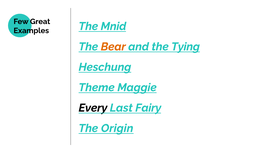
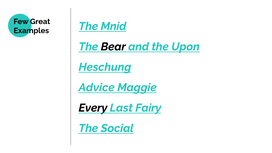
Bear colour: orange -> black (113, 47)
Tying: Tying -> Upon (186, 47)
Theme: Theme -> Advice (97, 87)
Origin: Origin -> Social (117, 128)
